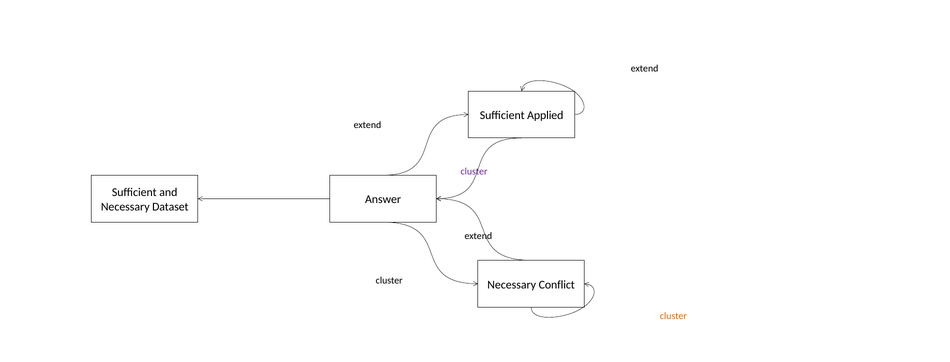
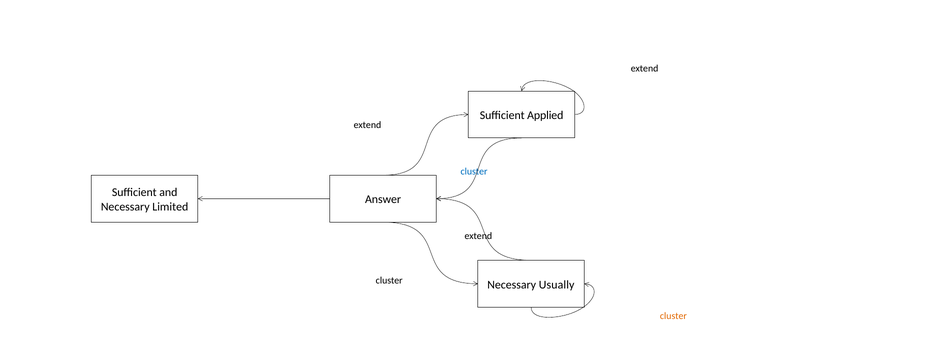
cluster colour: purple -> blue (474, 172)
Dataset: Dataset -> Limited (170, 207)
Conflict: Conflict -> Usually (557, 285)
